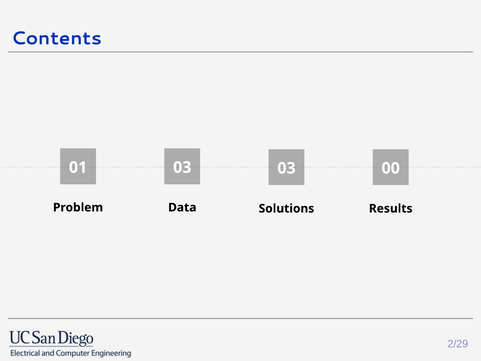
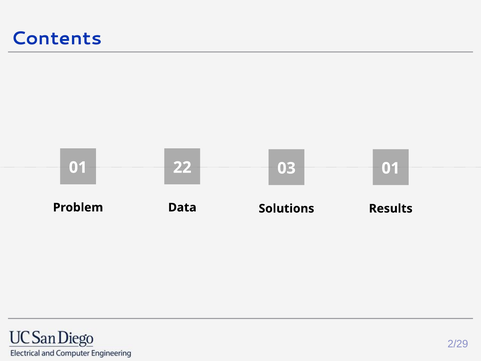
01 03: 03 -> 22 (182, 167)
03 00: 00 -> 01 (391, 168)
